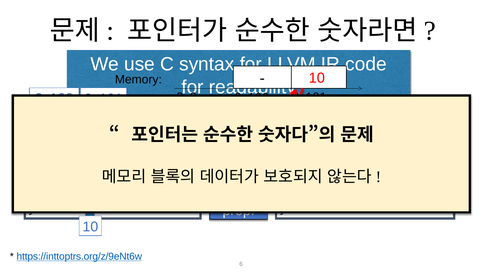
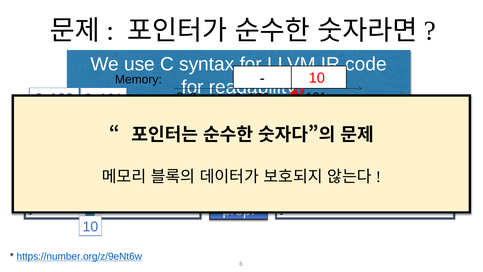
https://inttoptrs.org/z/9eNt6w: https://inttoptrs.org/z/9eNt6w -> https://number.org/z/9eNt6w (79, 256)
